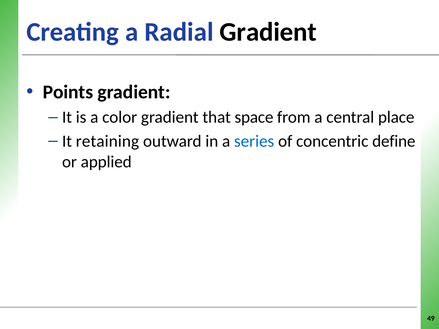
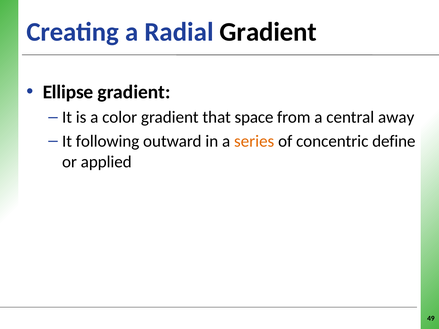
Points: Points -> Ellipse (68, 92)
place: place -> away (396, 117)
retaining: retaining -> following (108, 141)
series colour: blue -> orange (254, 141)
